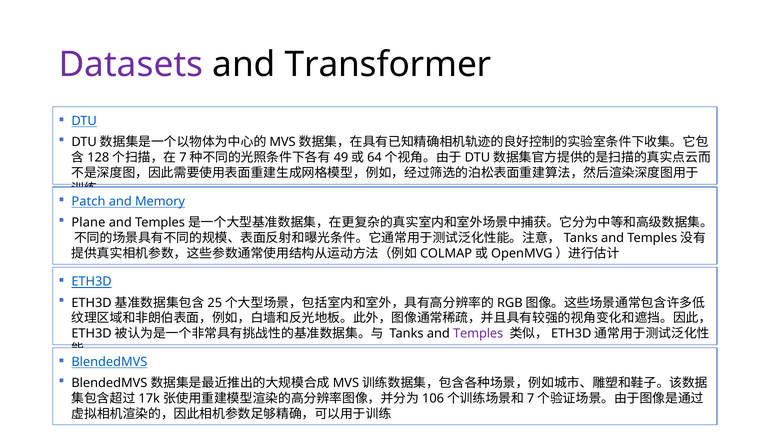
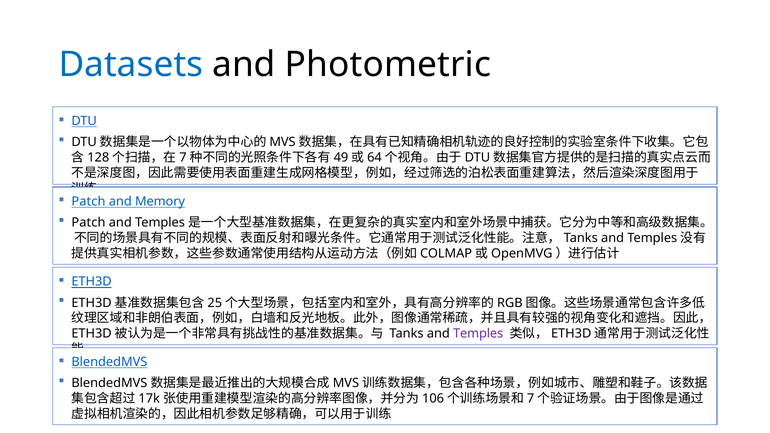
Datasets colour: purple -> blue (131, 65)
Transformer: Transformer -> Photometric (388, 65)
Plane: Plane -> Patch (88, 223)
